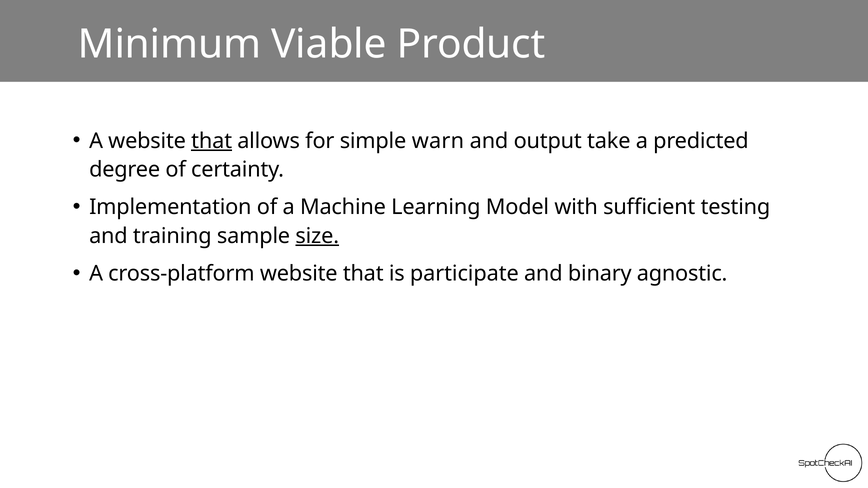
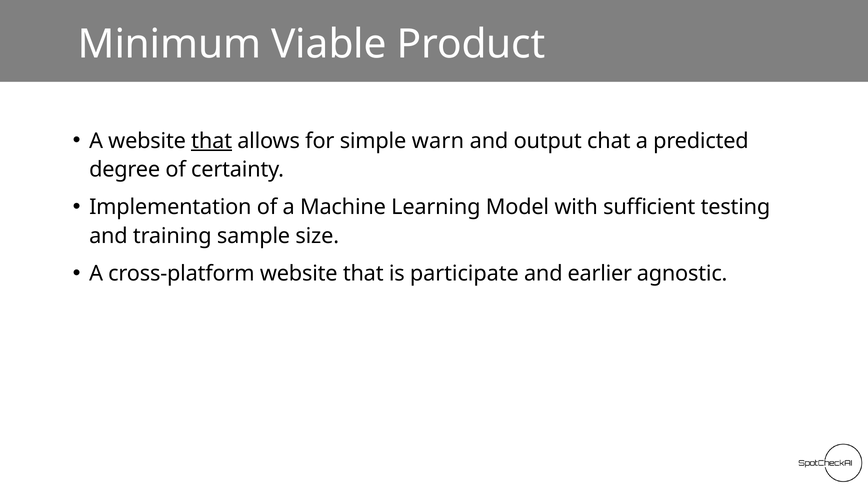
take: take -> chat (609, 141)
size underline: present -> none (317, 236)
binary: binary -> earlier (600, 274)
